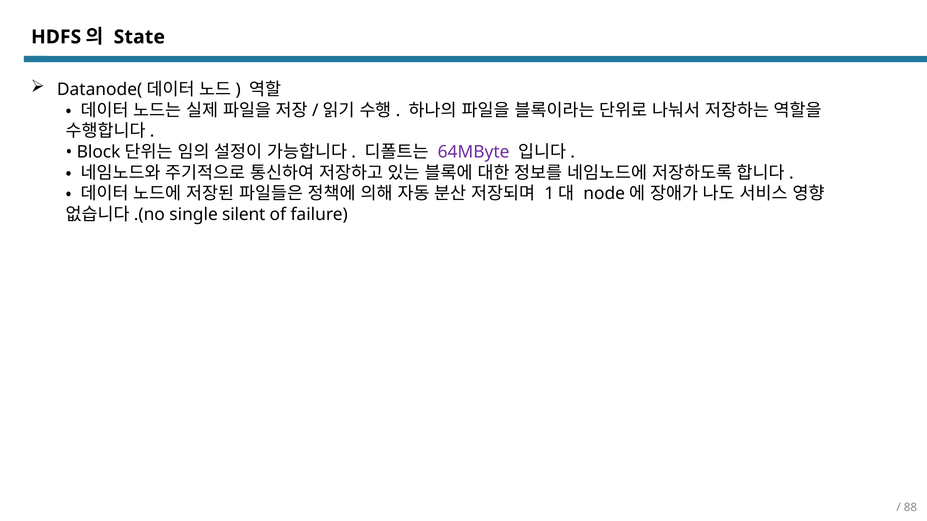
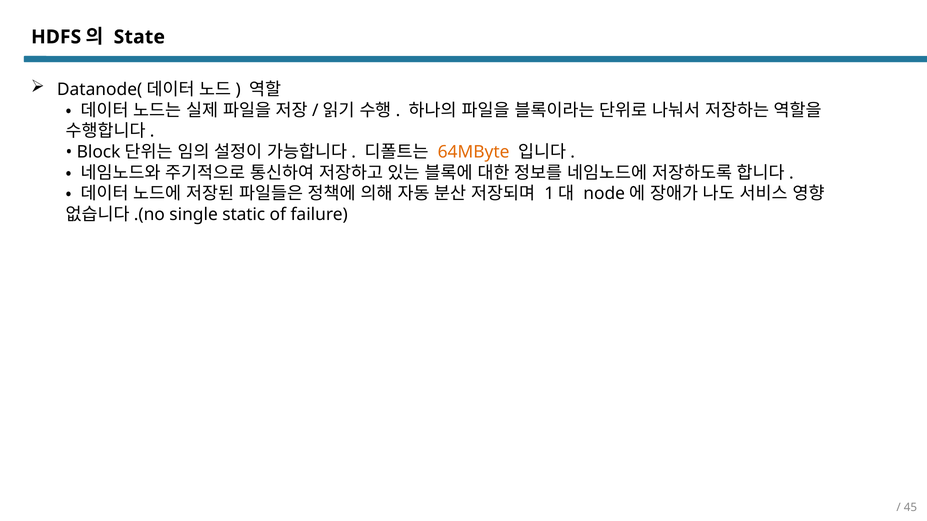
64MByte colour: purple -> orange (474, 152)
silent: silent -> static (244, 215)
88: 88 -> 45 (910, 508)
